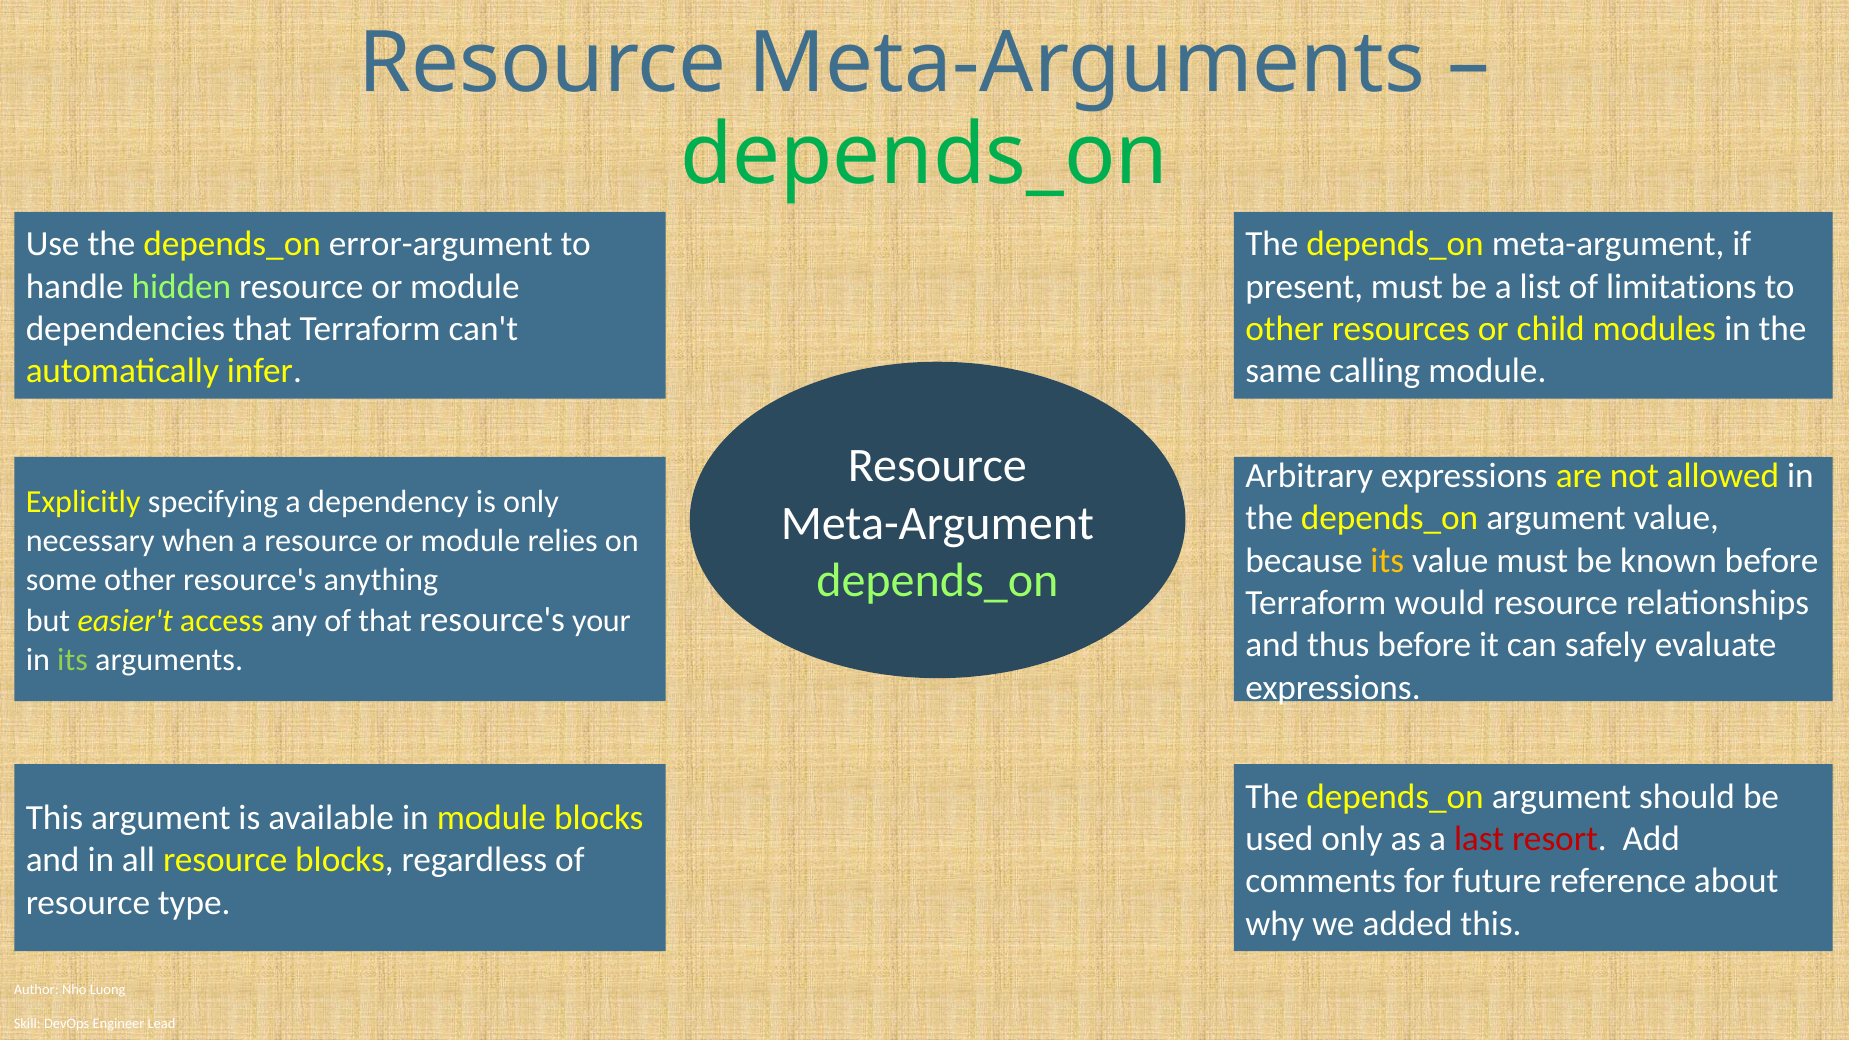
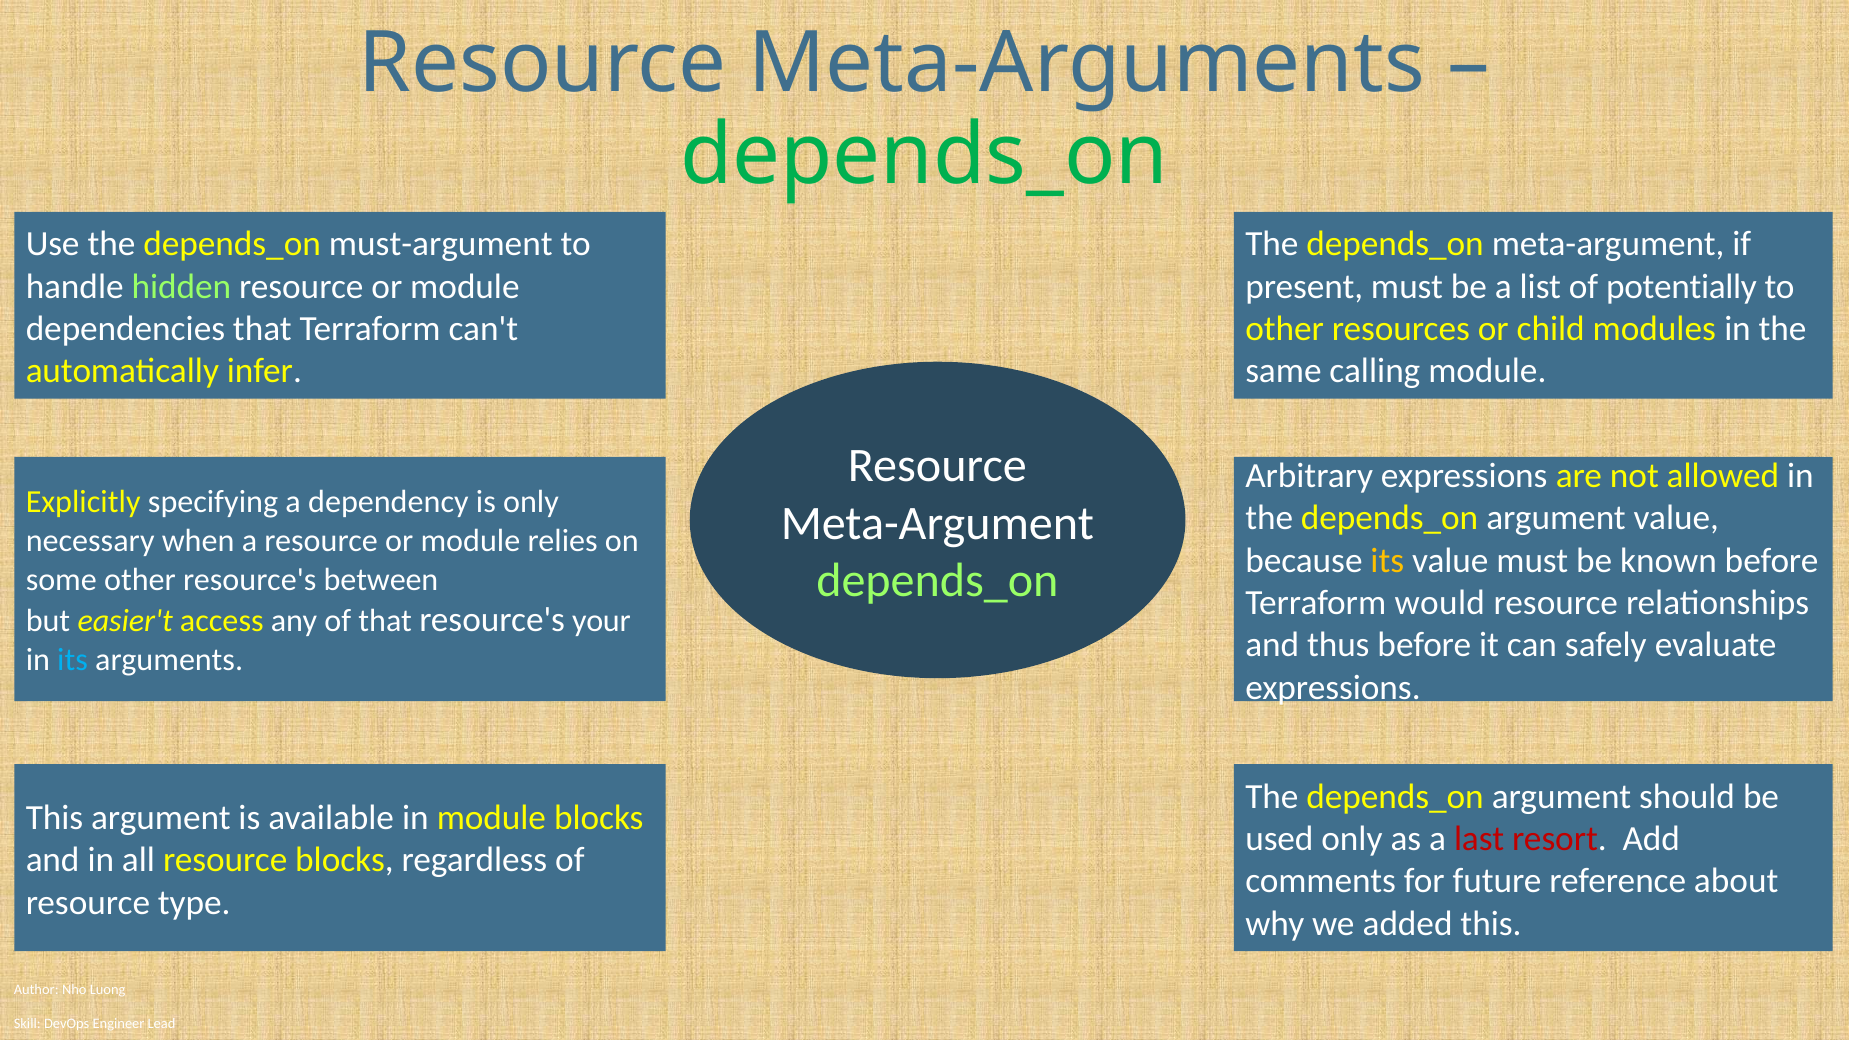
error-argument: error-argument -> must-argument (441, 244)
limitations: limitations -> potentially (1682, 287)
anything: anything -> between (381, 579)
its colour: light green -> light blue (73, 660)
